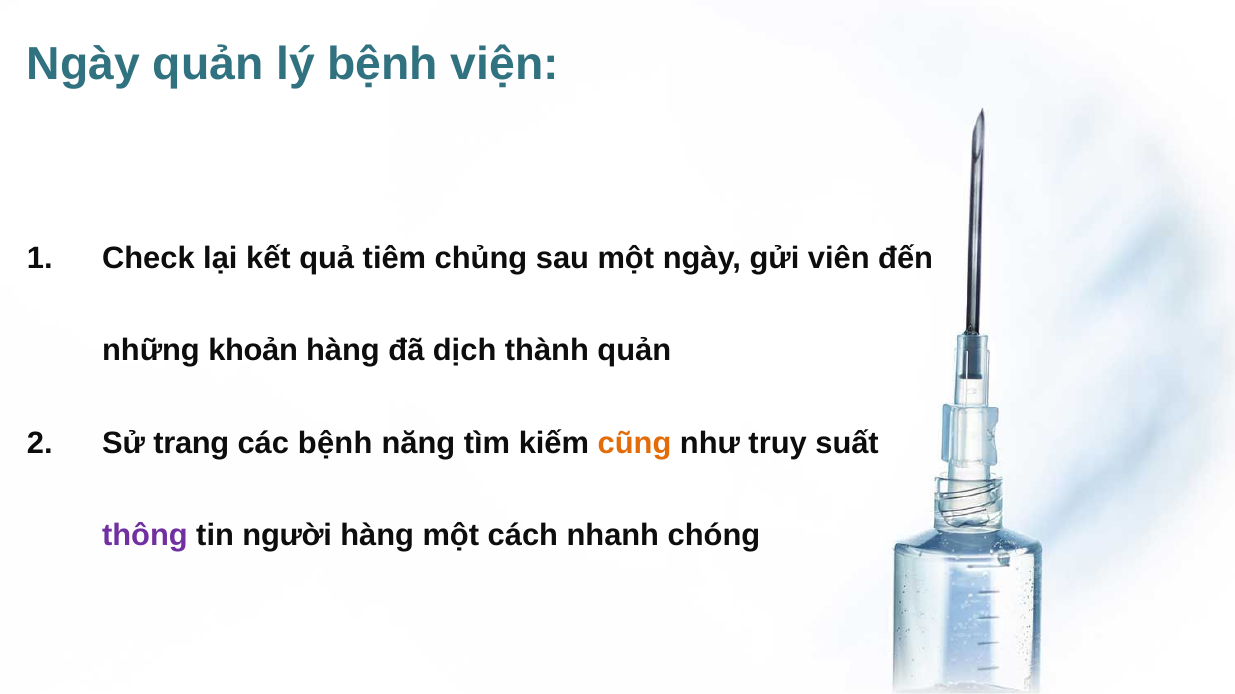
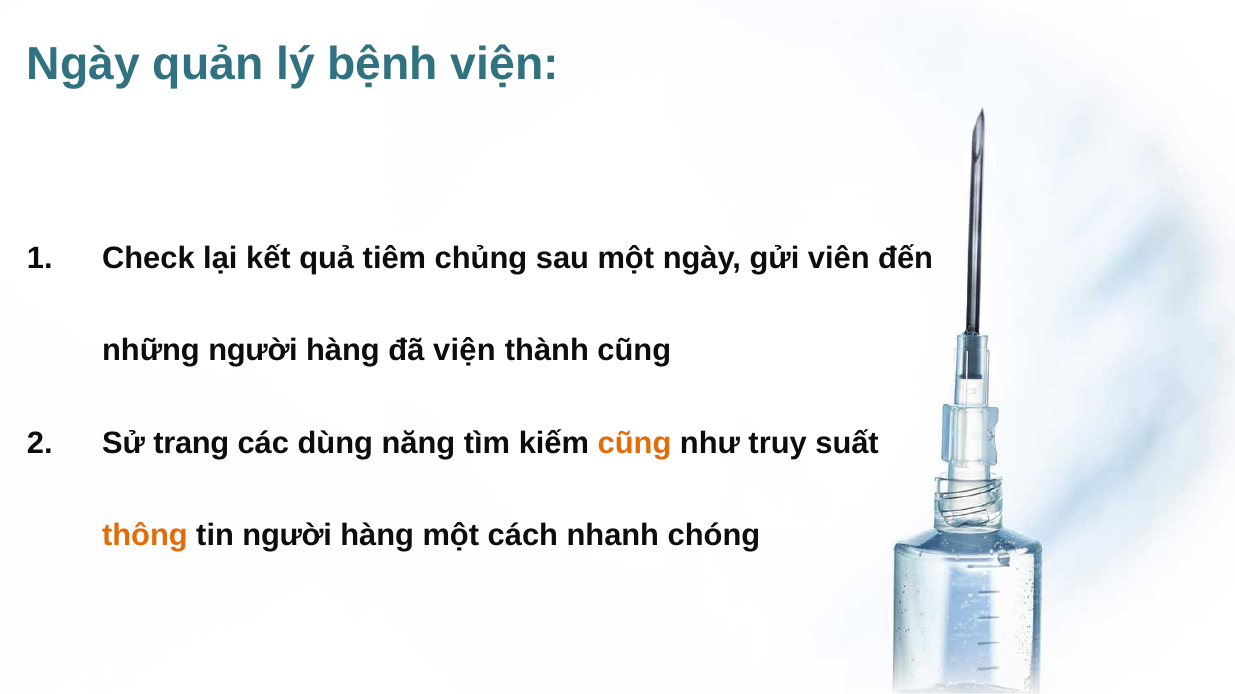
những khoản: khoản -> người (253, 351)
đã dịch: dịch -> viện (464, 351)
thành quản: quản -> cũng (634, 351)
các bệnh: bệnh -> dùng (335, 444)
thông colour: purple -> orange (145, 536)
